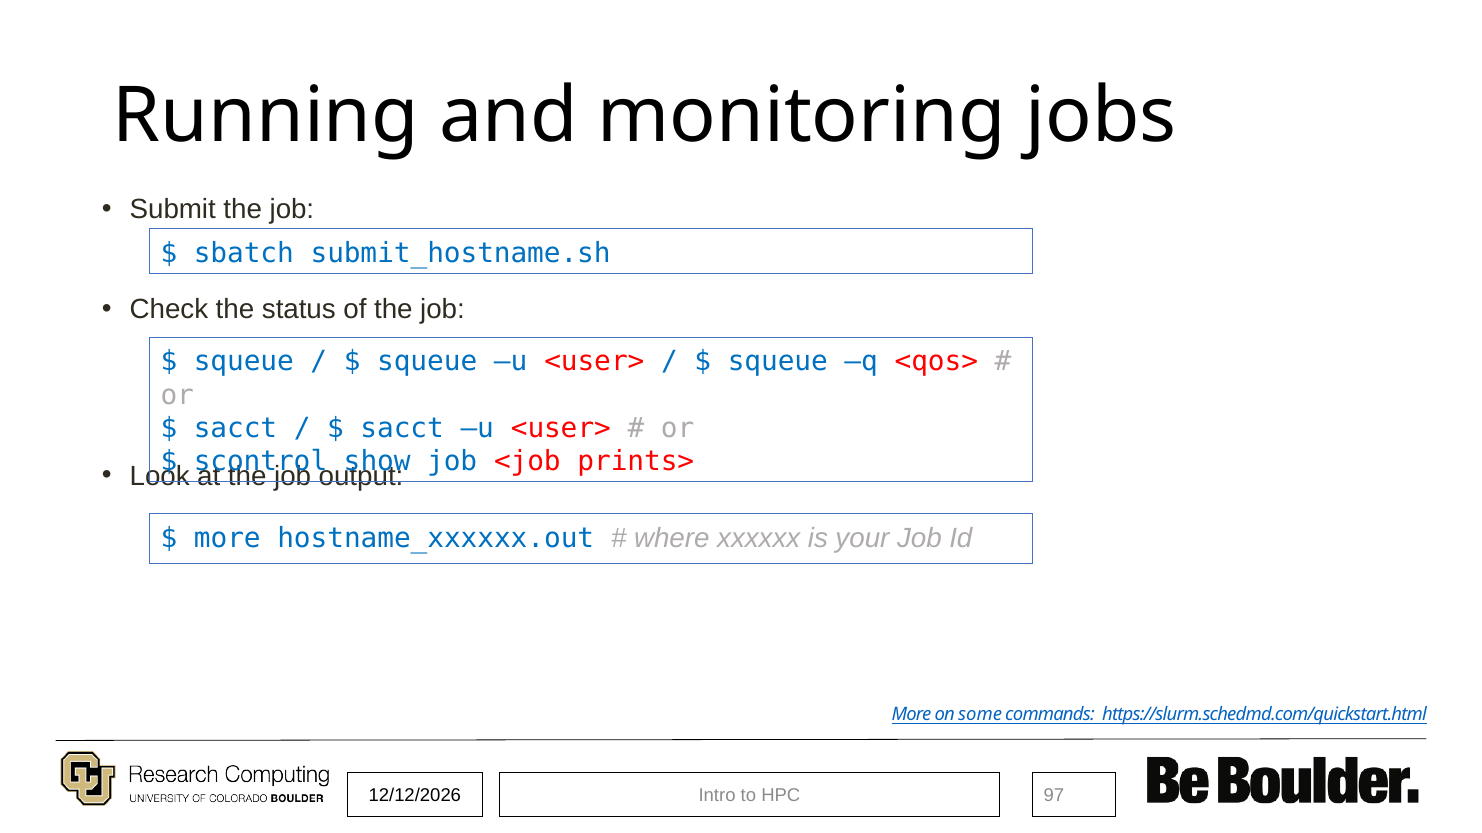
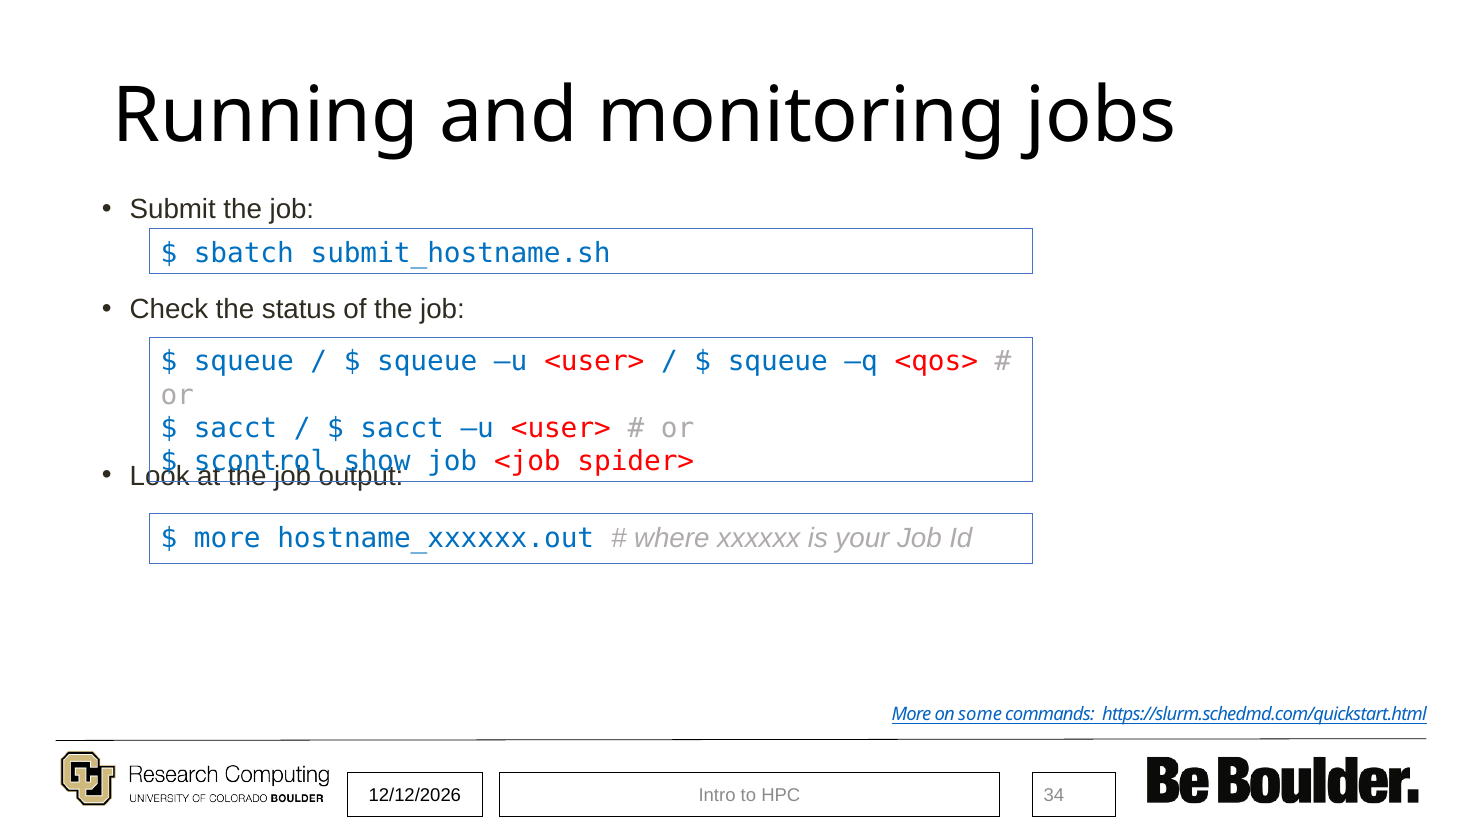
prints>: prints> -> spider> (636, 462)
97: 97 -> 34 (1054, 796)
